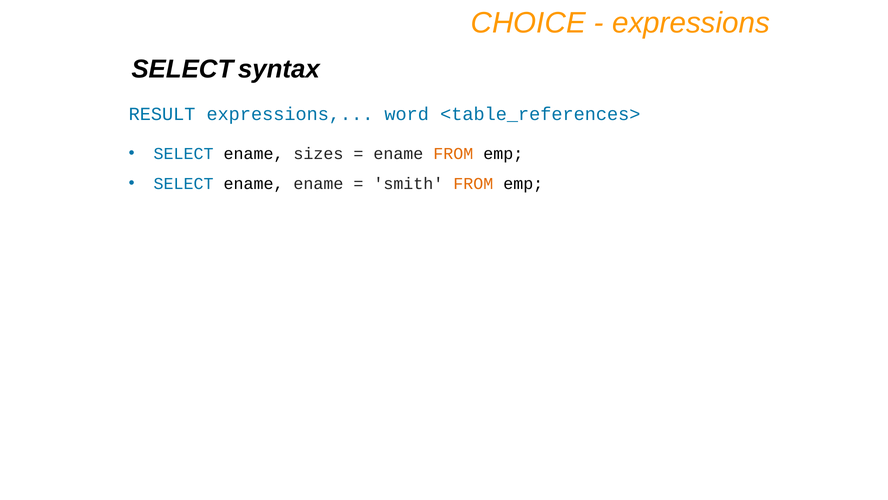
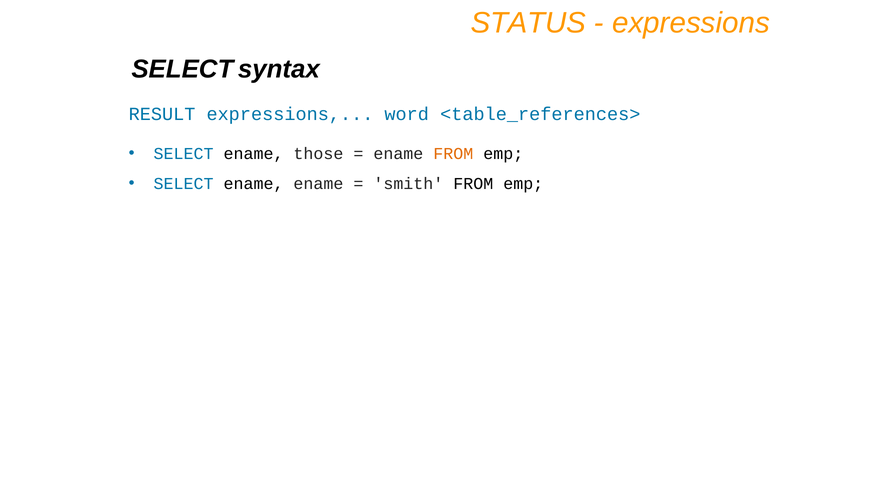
CHOICE: CHOICE -> STATUS (528, 23)
sizes: sizes -> those (318, 153)
FROM colour: orange -> black (473, 183)
